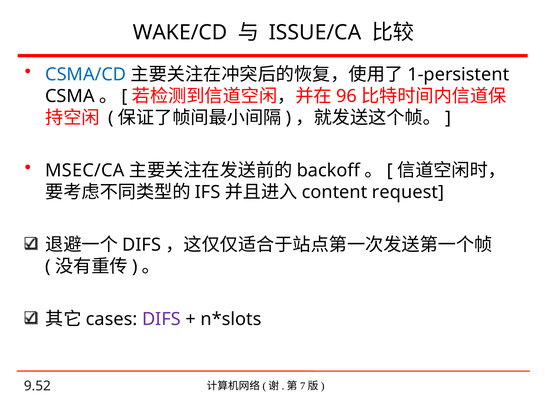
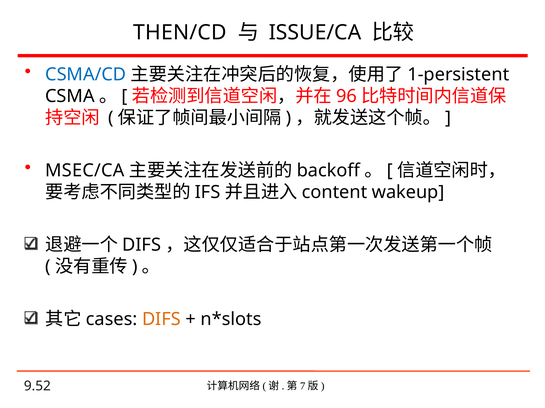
WAKE/CD: WAKE/CD -> THEN/CD (180, 33)
request: request -> wakeup (408, 193)
DIFS colour: purple -> orange (161, 320)
